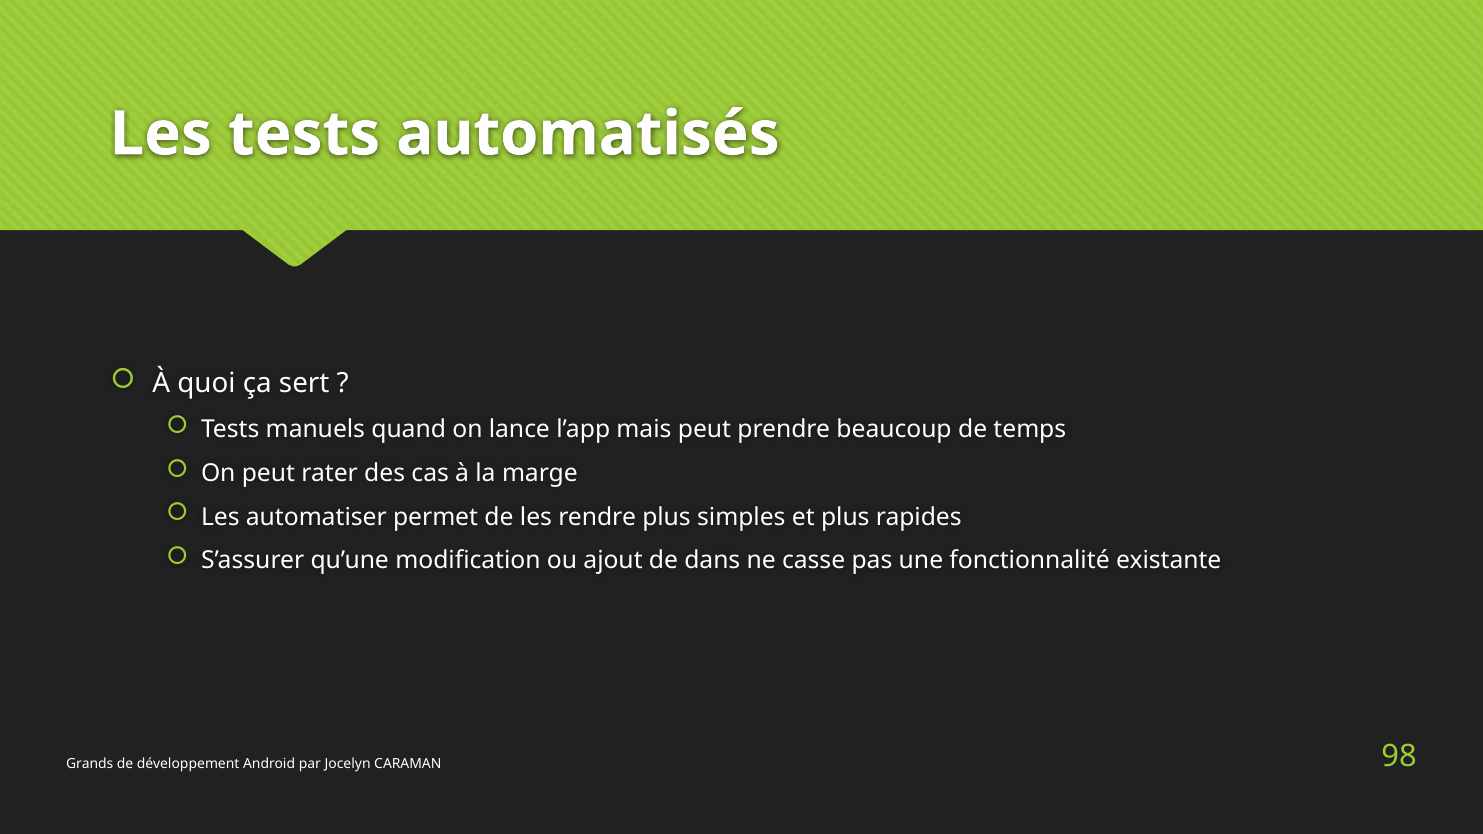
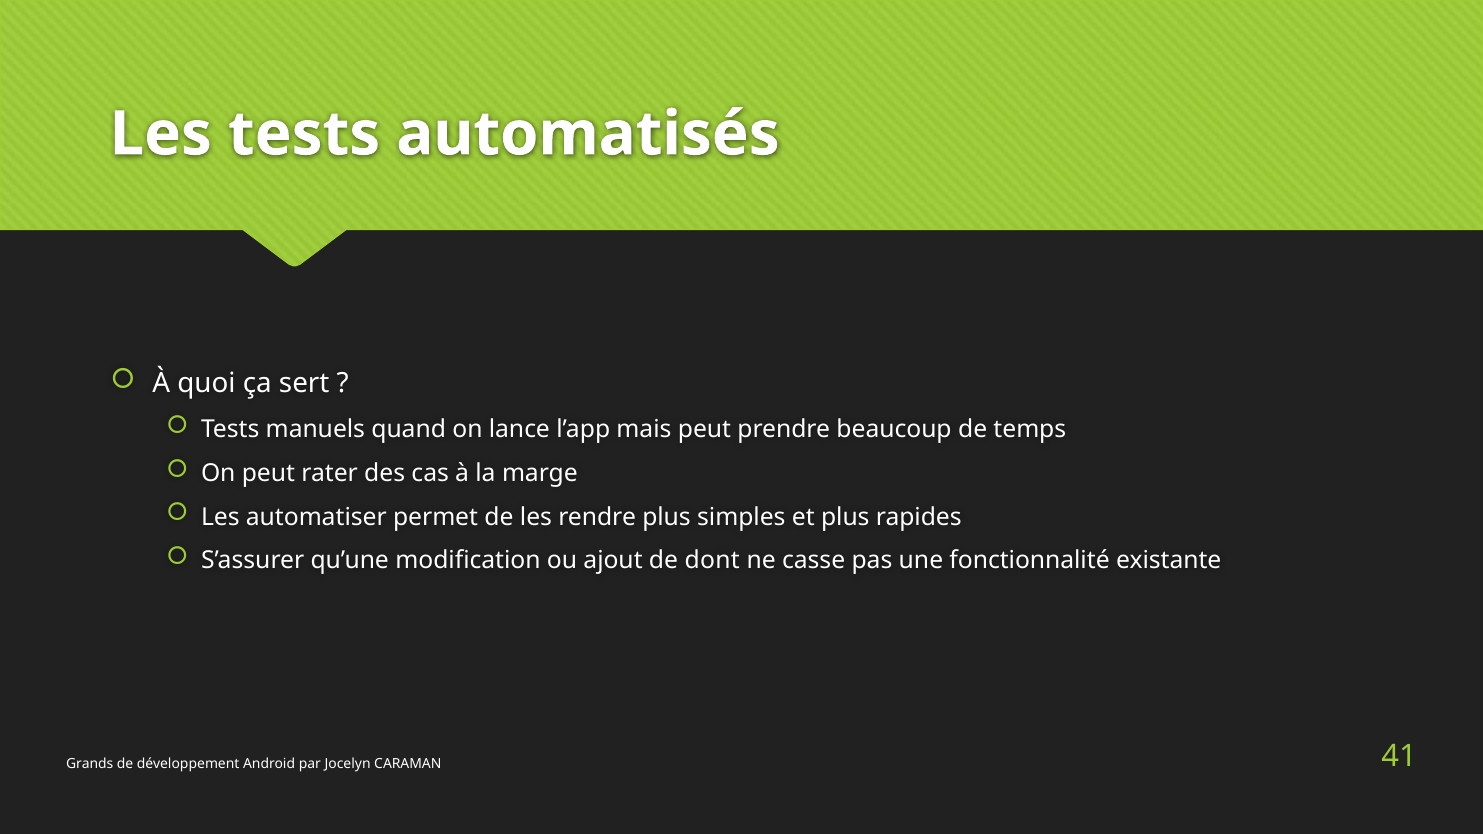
dans: dans -> dont (712, 561)
98: 98 -> 41 (1399, 756)
